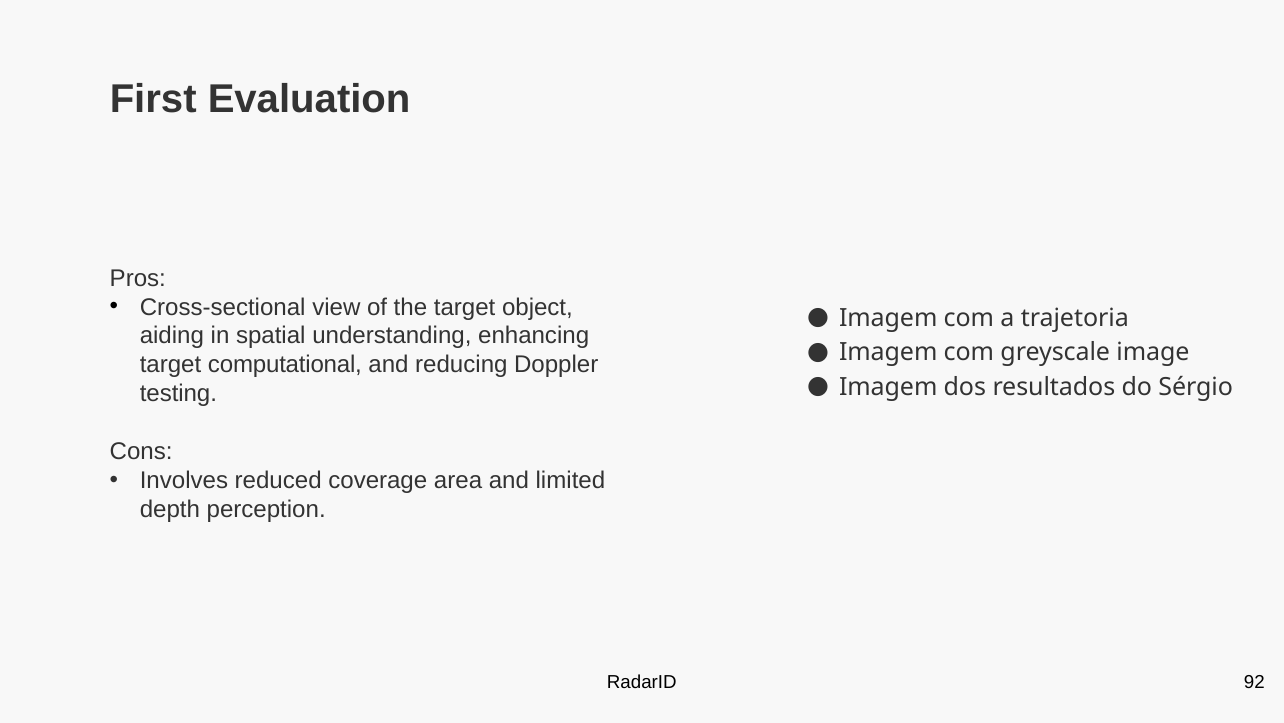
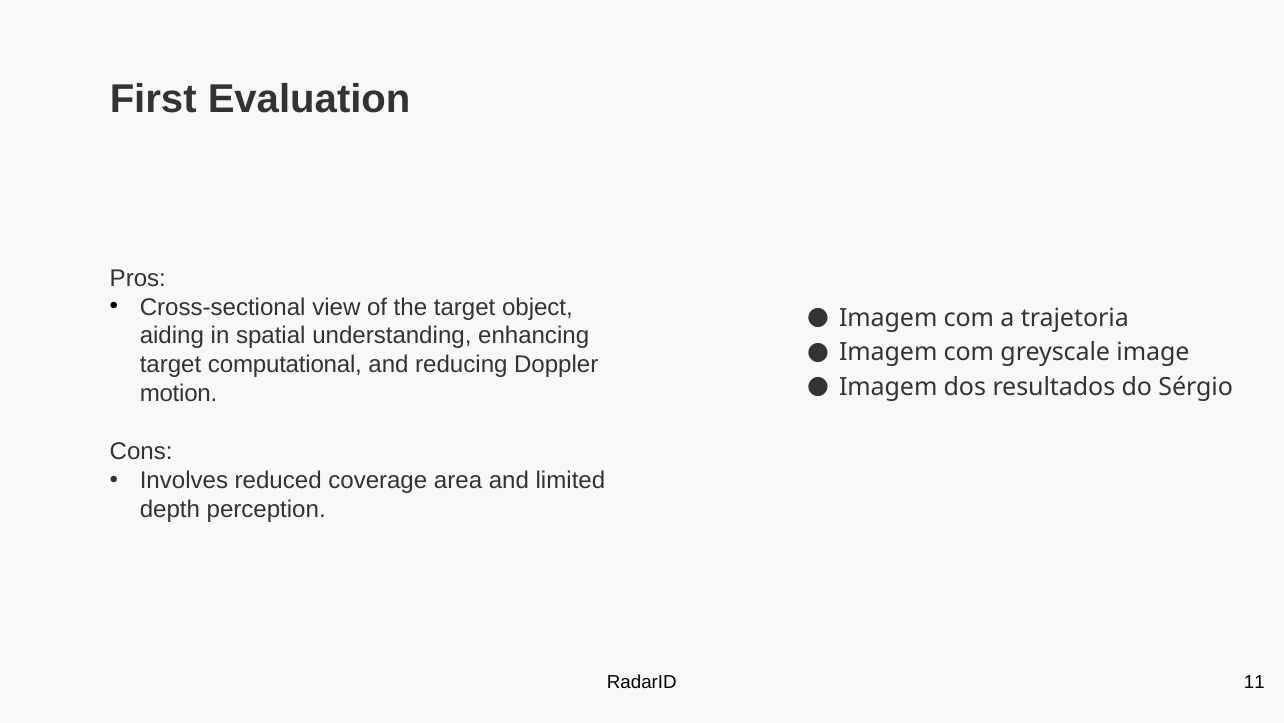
testing: testing -> motion (179, 394)
92: 92 -> 11 (1254, 681)
